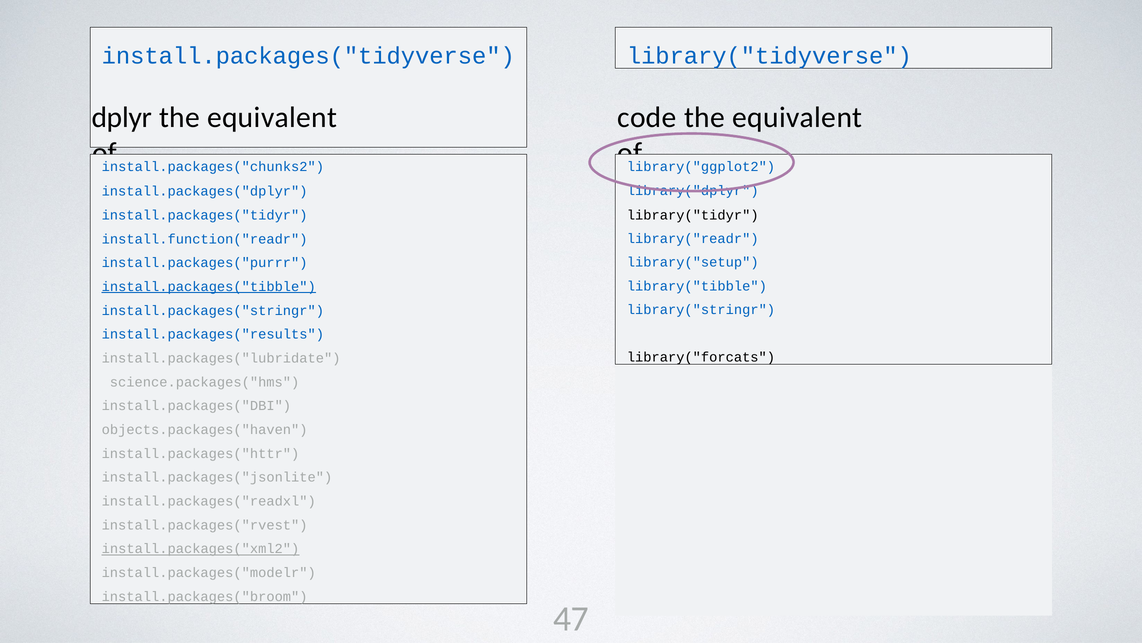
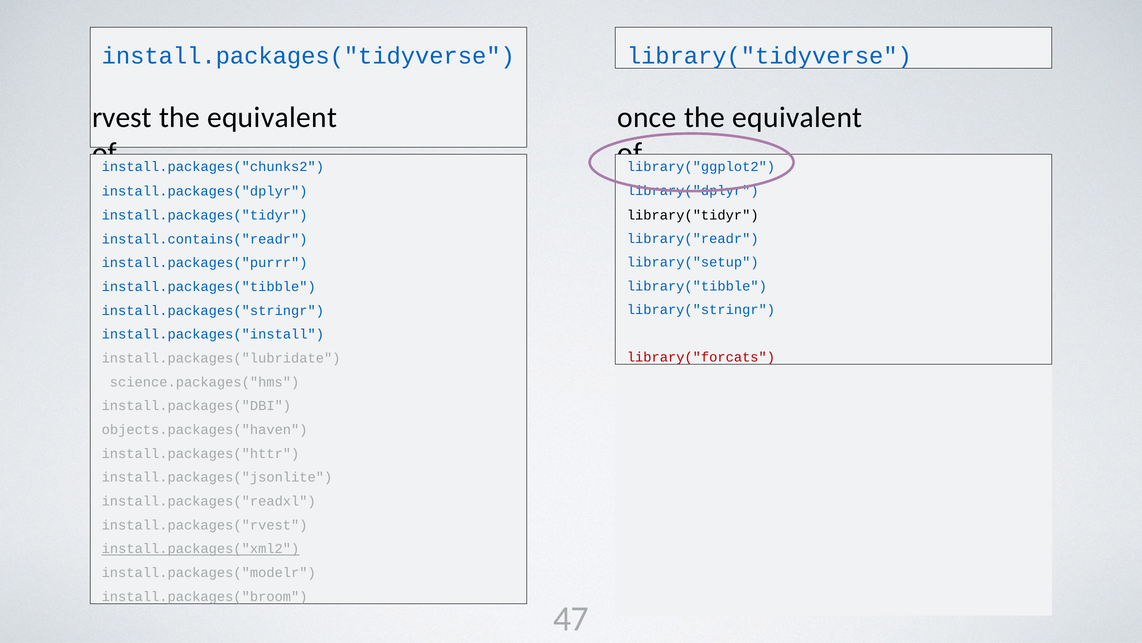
dplyr: dplyr -> rvest (122, 117)
code: code -> once (647, 117)
install.function("readr: install.function("readr -> install.contains("readr (205, 239)
install.packages("tibble underline: present -> none (209, 286)
install.packages("results: install.packages("results -> install.packages("install (213, 334)
library("forcats colour: black -> red (701, 357)
